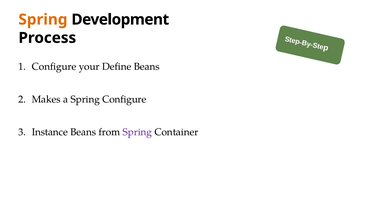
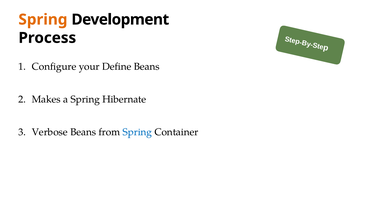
Spring Configure: Configure -> Hibernate (124, 99)
Instance: Instance -> Verbose (50, 132)
Spring colour: purple -> blue (137, 132)
